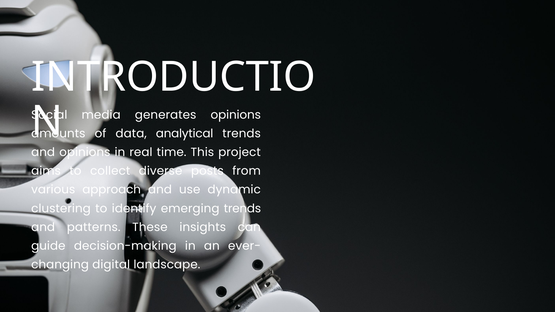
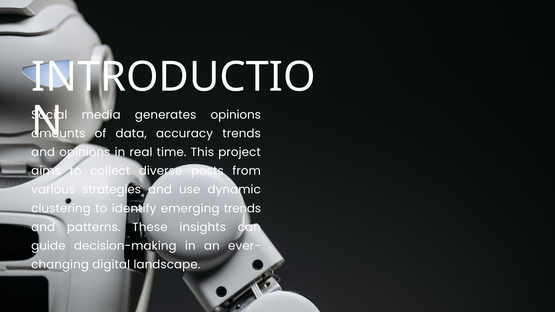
analytical: analytical -> accuracy (184, 134)
approach: approach -> strategies (112, 190)
